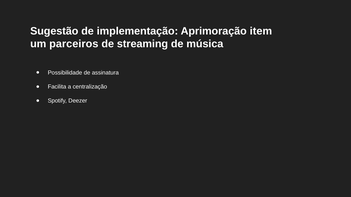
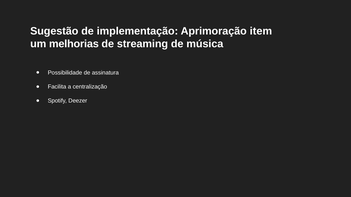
parceiros: parceiros -> melhorias (74, 44)
